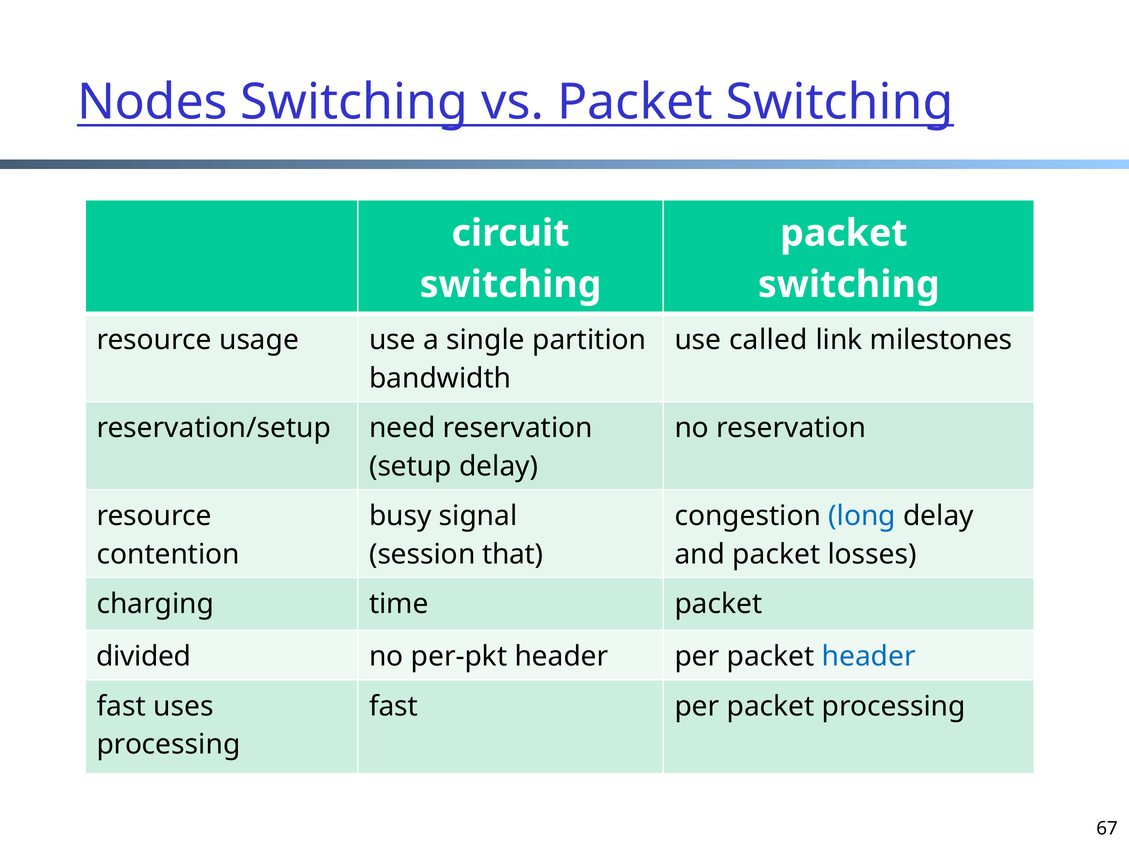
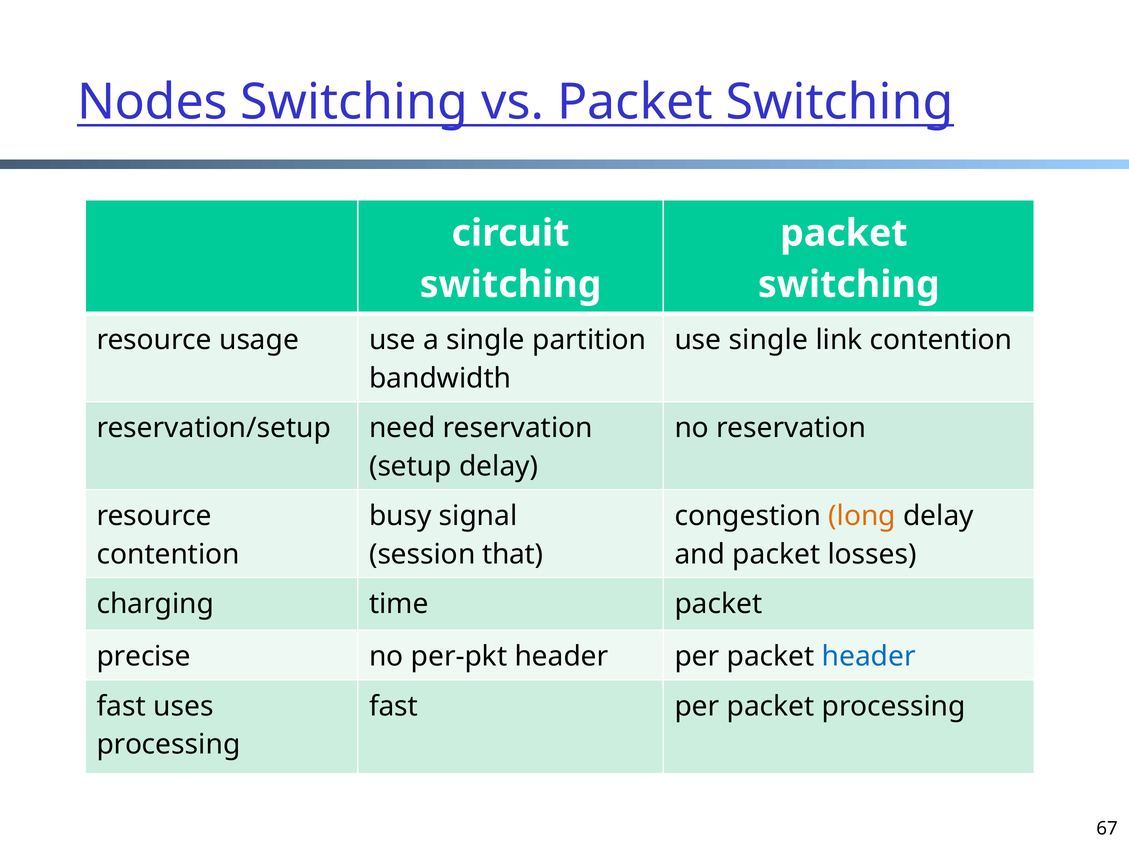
use called: called -> single (768, 340)
link milestones: milestones -> contention (941, 340)
long colour: blue -> orange (862, 516)
divided: divided -> precise (144, 657)
